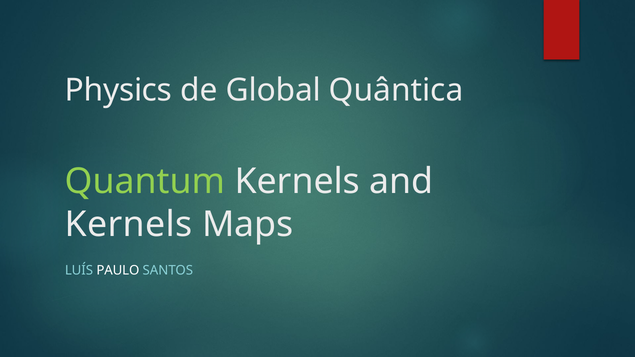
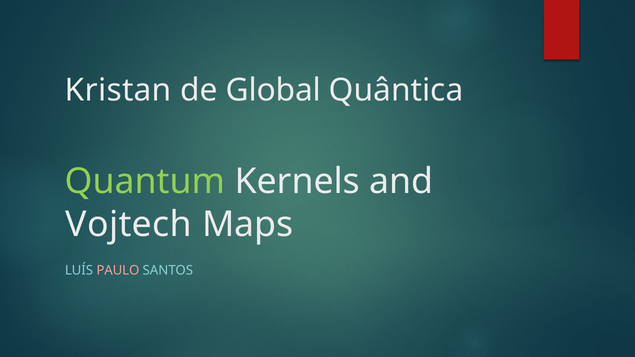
Physics: Physics -> Kristan (118, 90)
Kernels: Kernels -> Vojtech (129, 225)
PAULO colour: white -> pink (118, 271)
